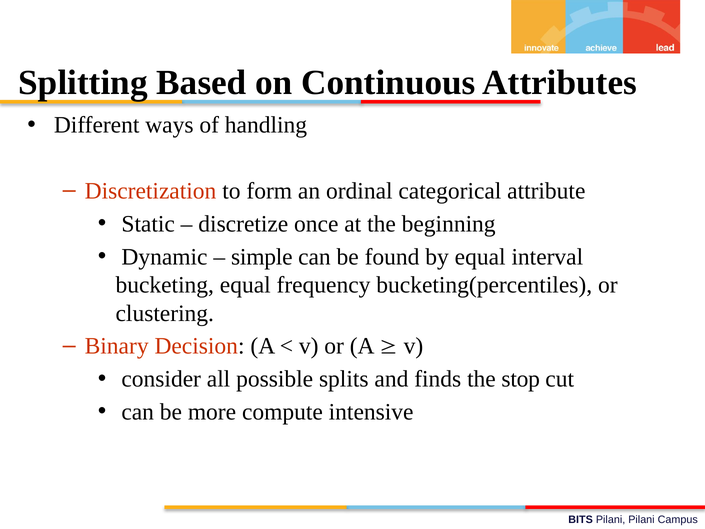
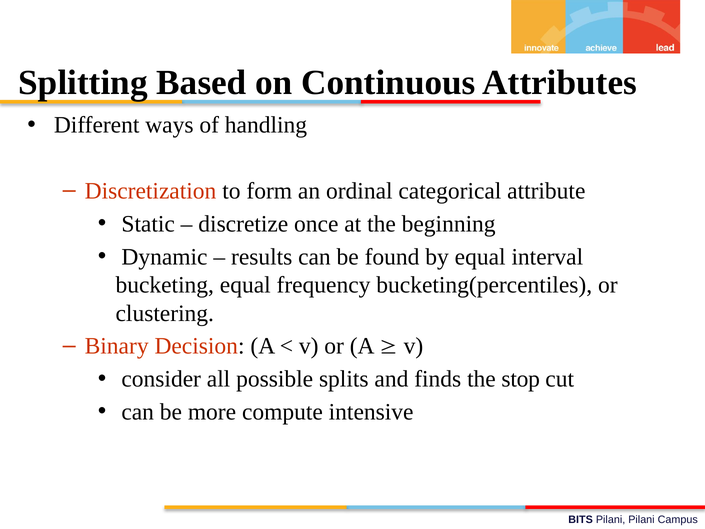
simple: simple -> results (262, 257)
